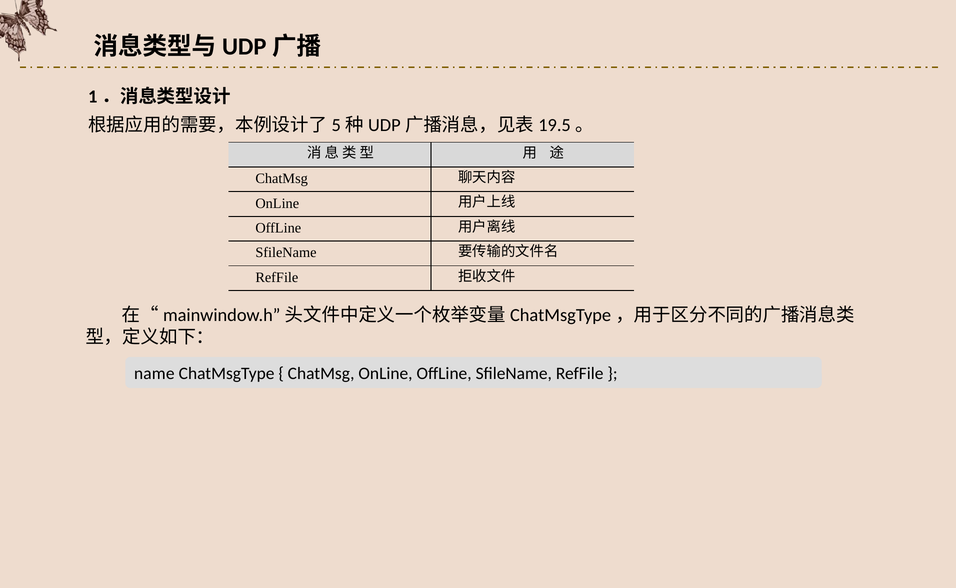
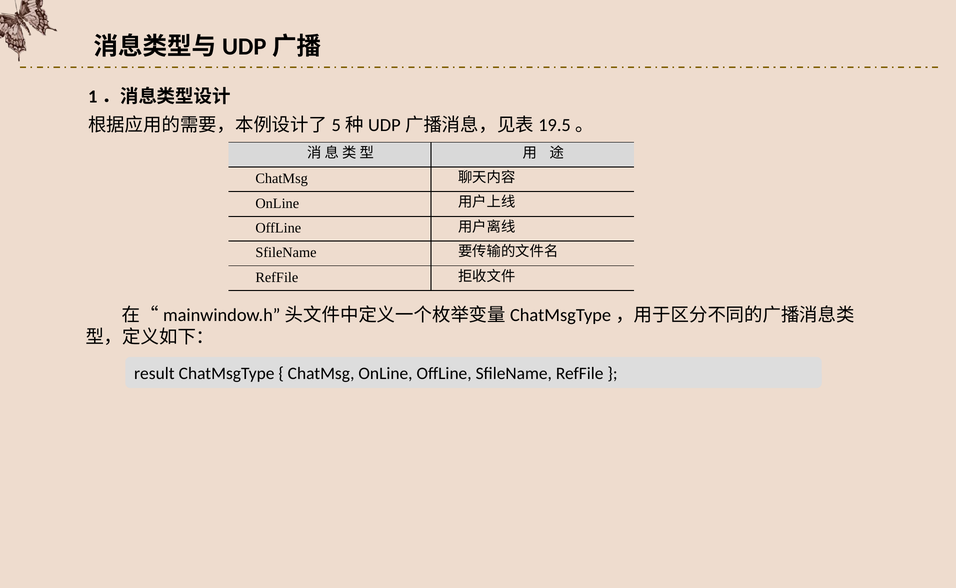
name: name -> result (154, 374)
